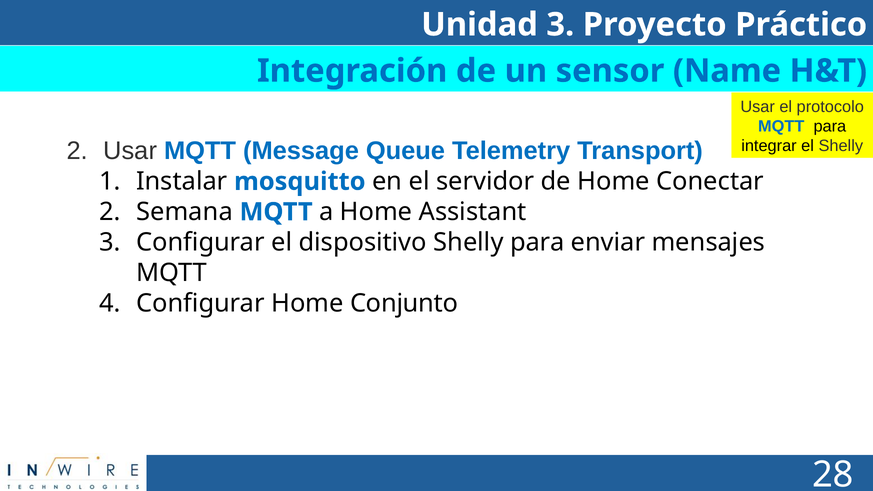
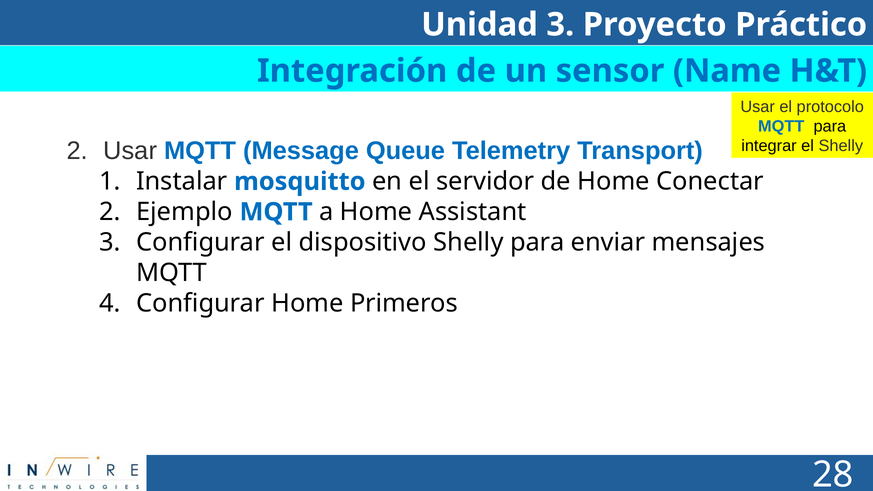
Semana: Semana -> Ejemplo (184, 212)
Conjunto: Conjunto -> Primeros (404, 303)
